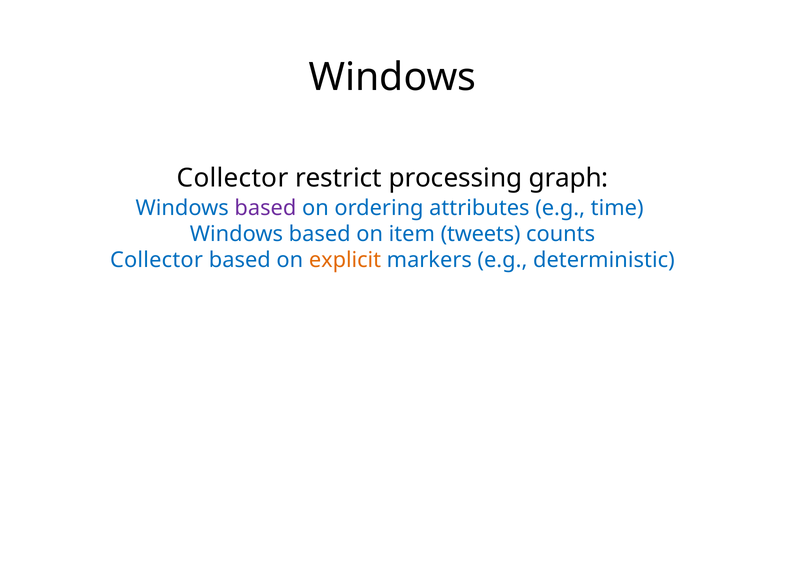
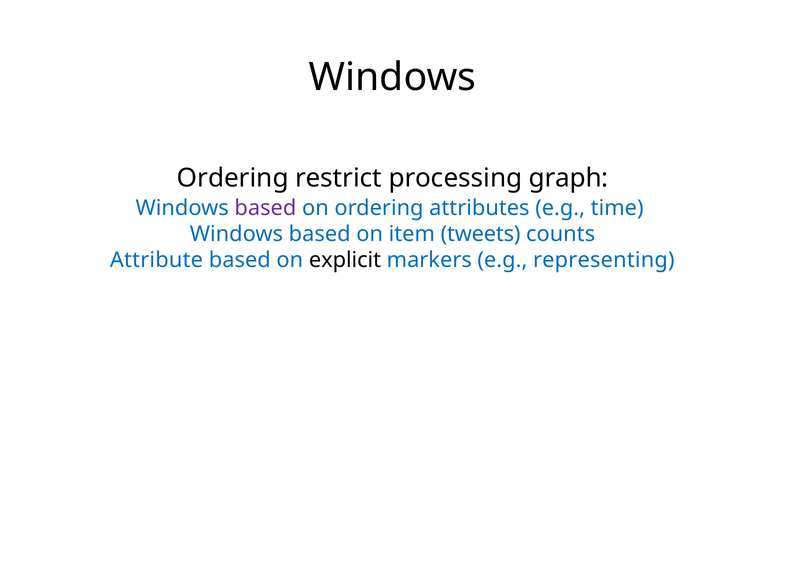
Collector: Collector -> Ordering (233, 178)
Collector: Collector -> Attribute (156, 261)
explicit colour: orange -> black (345, 261)
deterministic: deterministic -> representing (604, 261)
